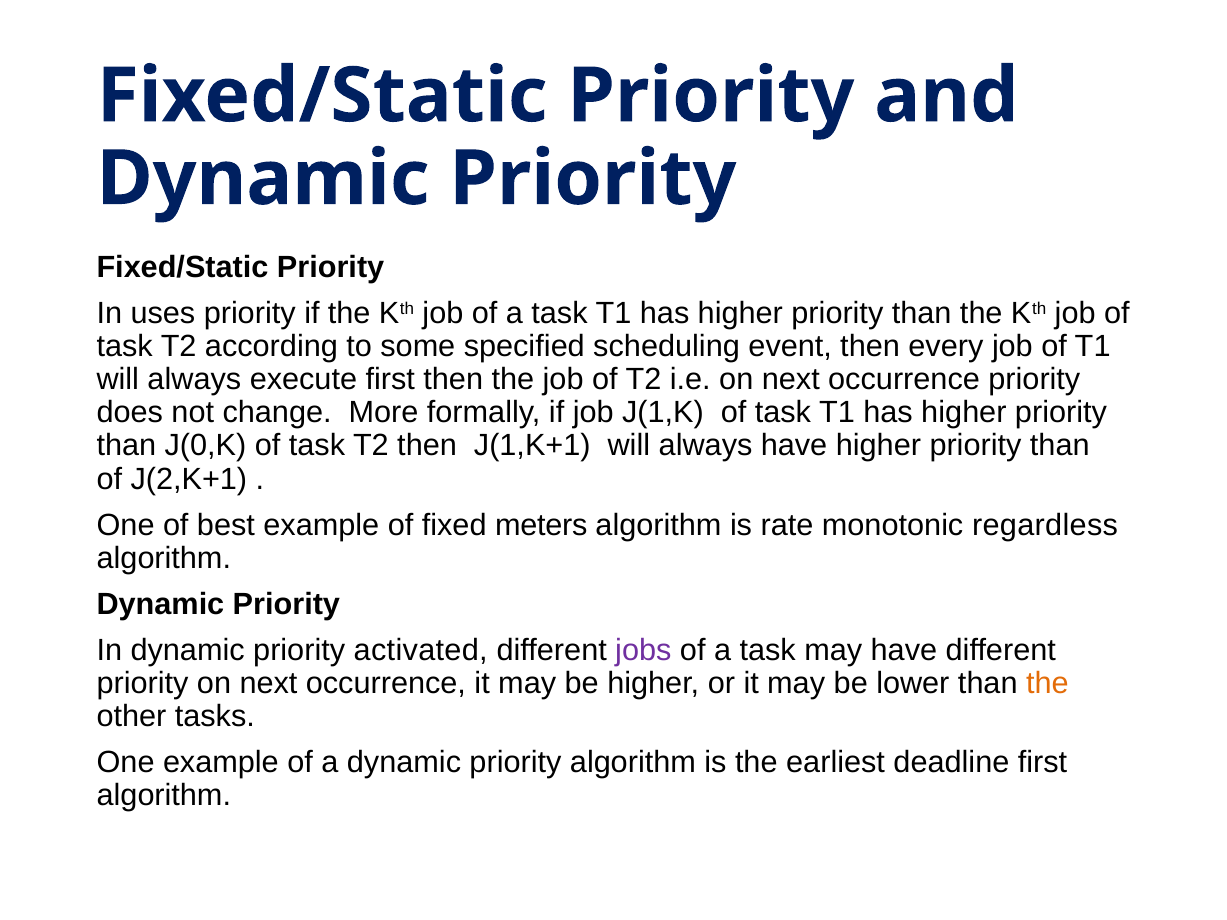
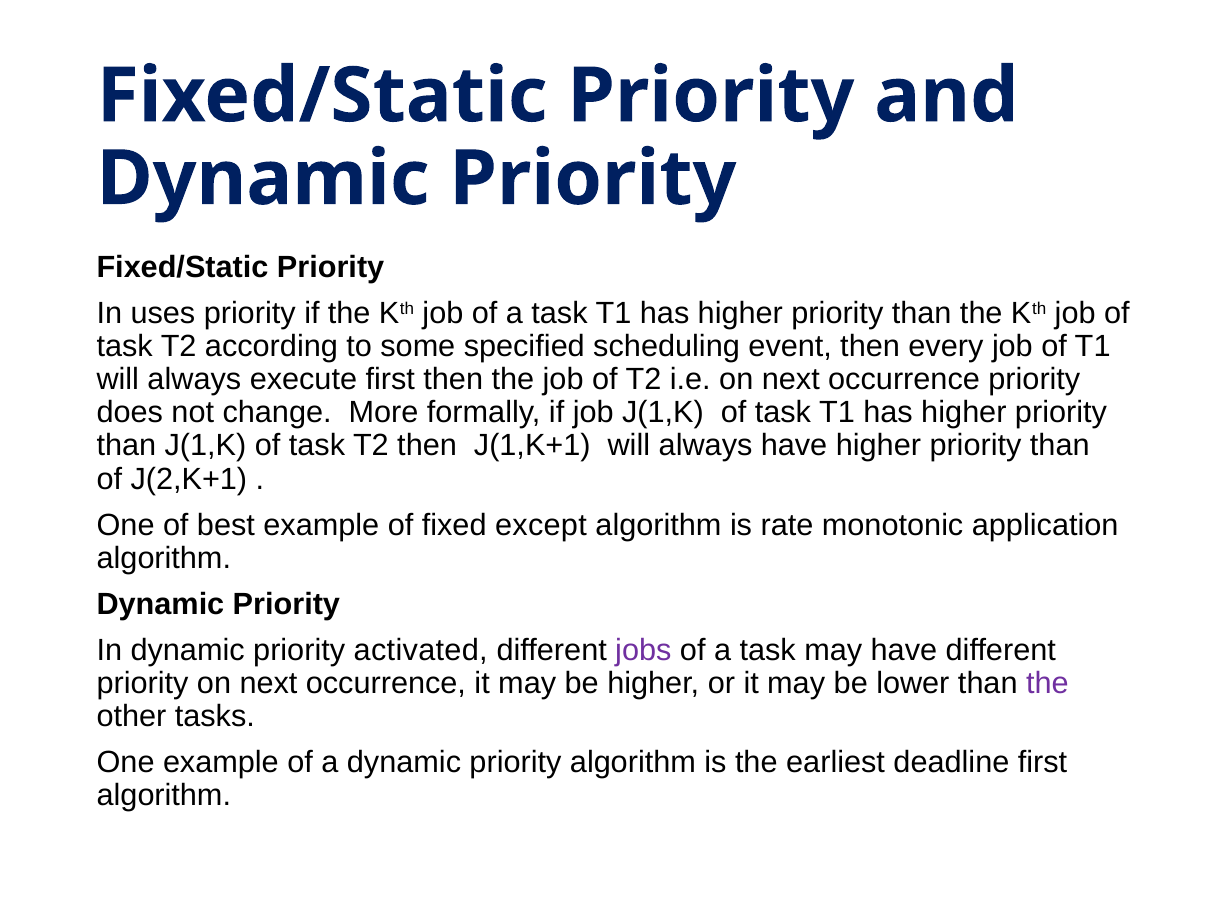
than J(0,K: J(0,K -> J(1,K (206, 446)
meters: meters -> except (541, 525)
regardless: regardless -> application (1045, 525)
the colour: orange -> purple (1047, 683)
